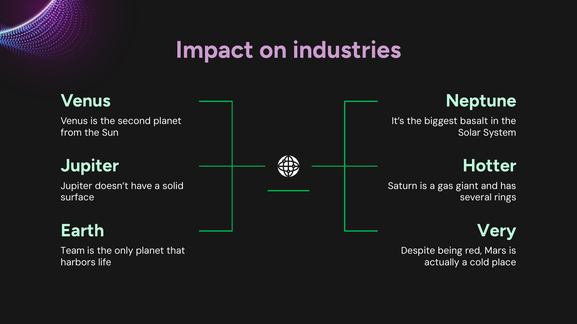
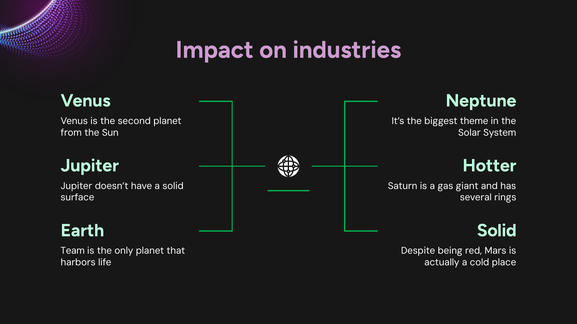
basalt: basalt -> theme (474, 121)
Very: Very -> Solid (497, 231)
